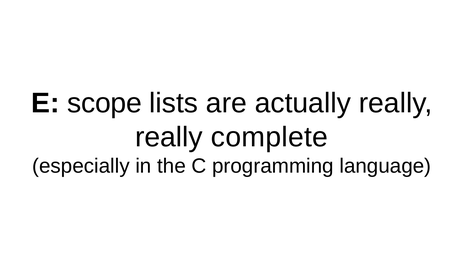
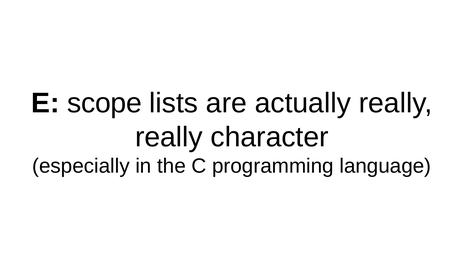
complete: complete -> character (270, 137)
